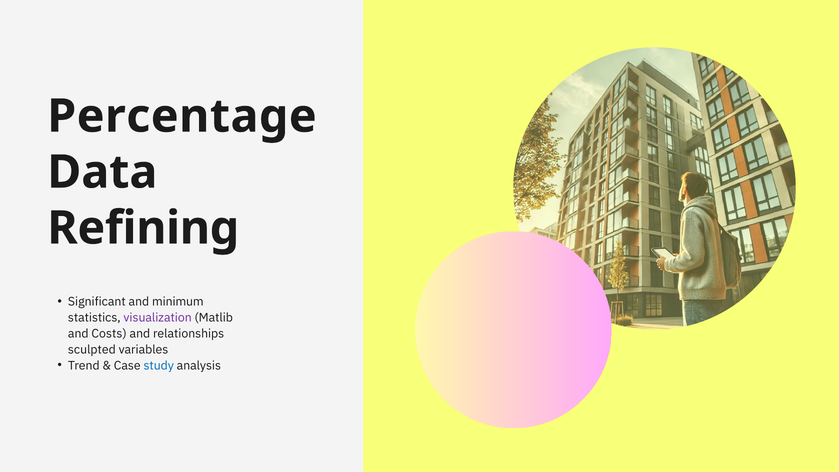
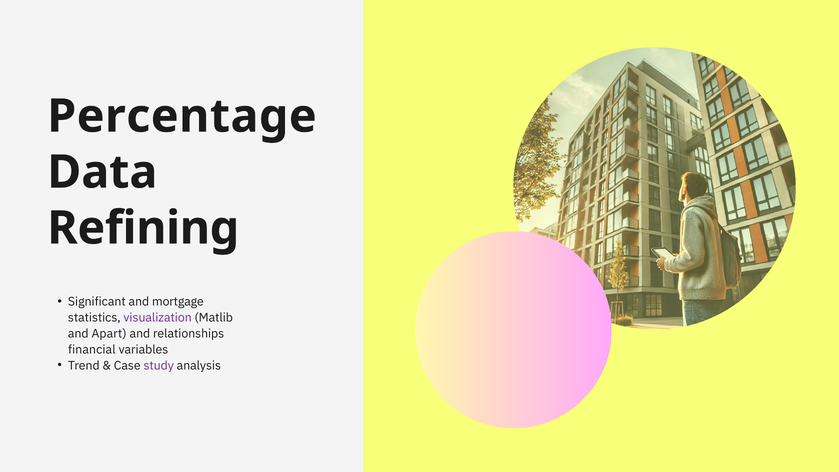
minimum: minimum -> mortgage (178, 302)
Costs: Costs -> Apart (109, 334)
sculpted: sculpted -> financial (92, 350)
study colour: blue -> purple (159, 365)
